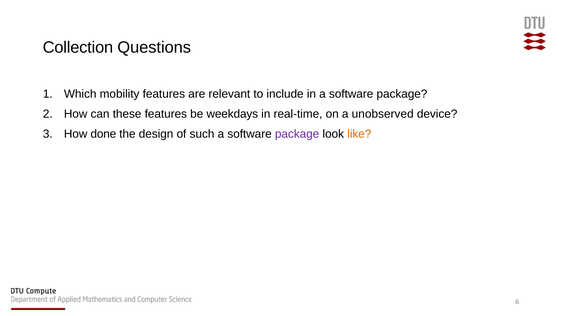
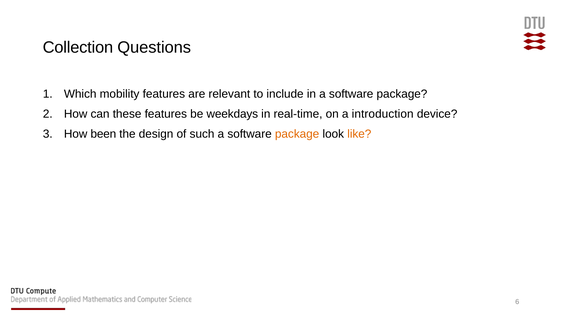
unobserved: unobserved -> introduction (383, 114)
done: done -> been (103, 134)
package colour: purple -> orange (297, 134)
